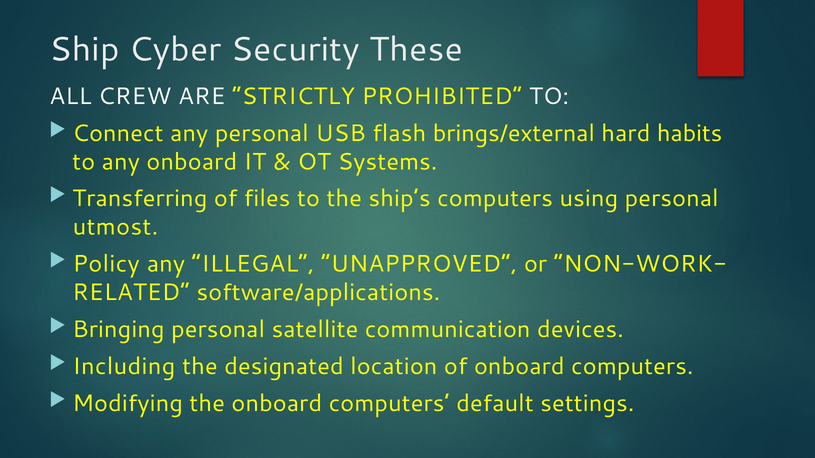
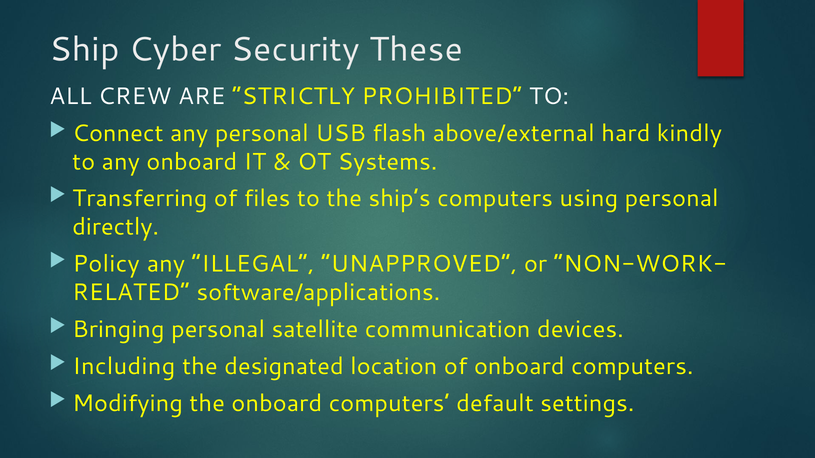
brings/external: brings/external -> above/external (514, 133)
habits: habits -> kindly (689, 133)
utmost: utmost -> directly (116, 227)
